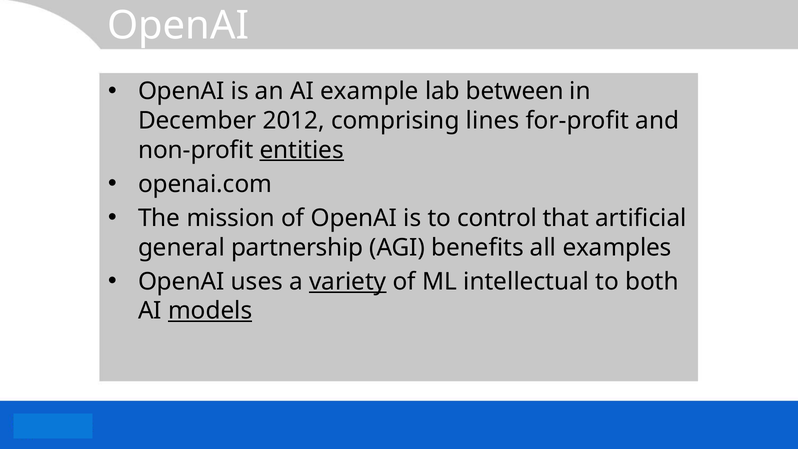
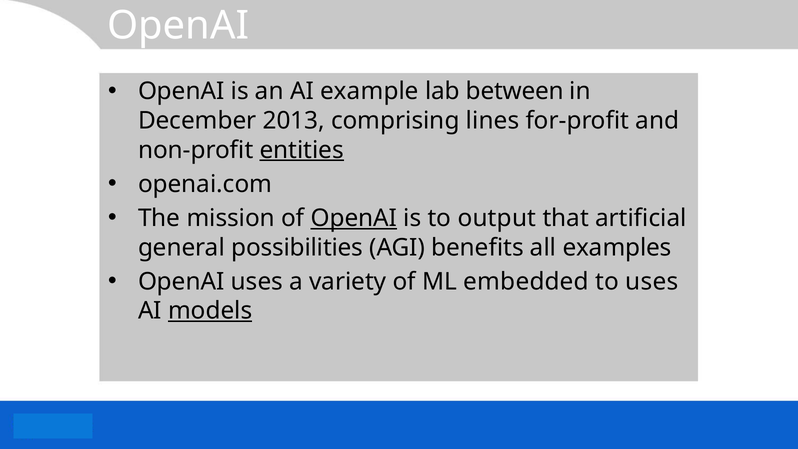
2012: 2012 -> 2013 (294, 121)
OpenAI underline: none -> present (354, 218)
control: control -> output (497, 218)
partnership: partnership -> possibilities (297, 247)
variety underline: present -> none (348, 282)
intellectual: intellectual -> embedded (526, 282)
to both: both -> uses (652, 282)
